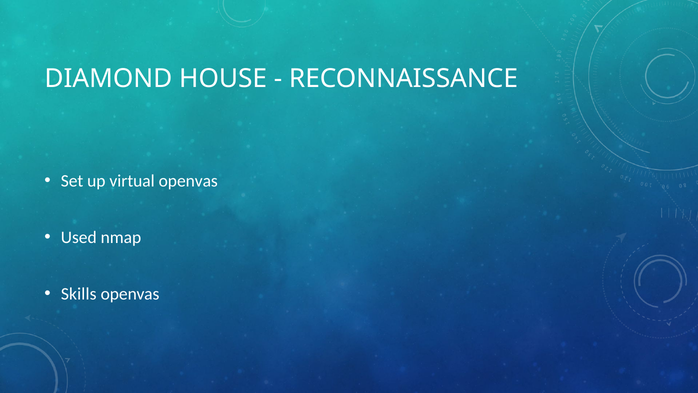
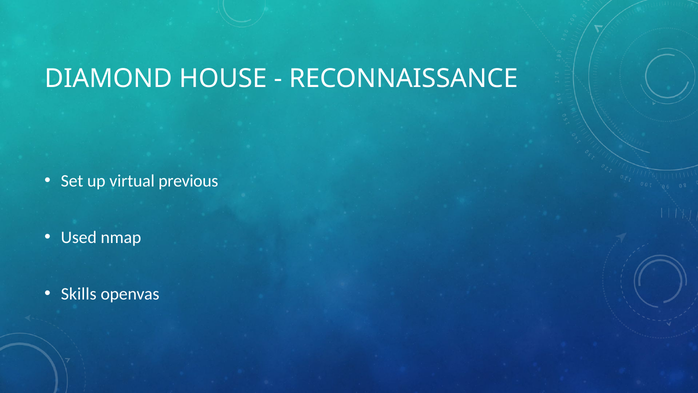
virtual openvas: openvas -> previous (188, 181)
